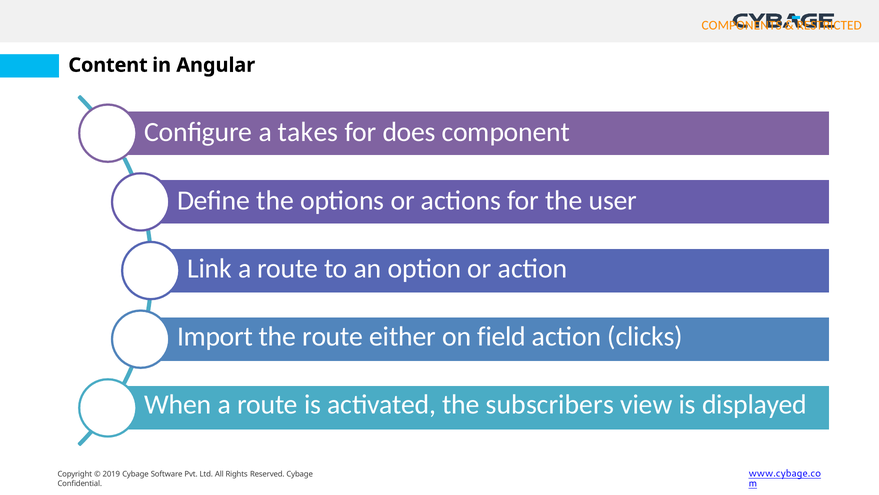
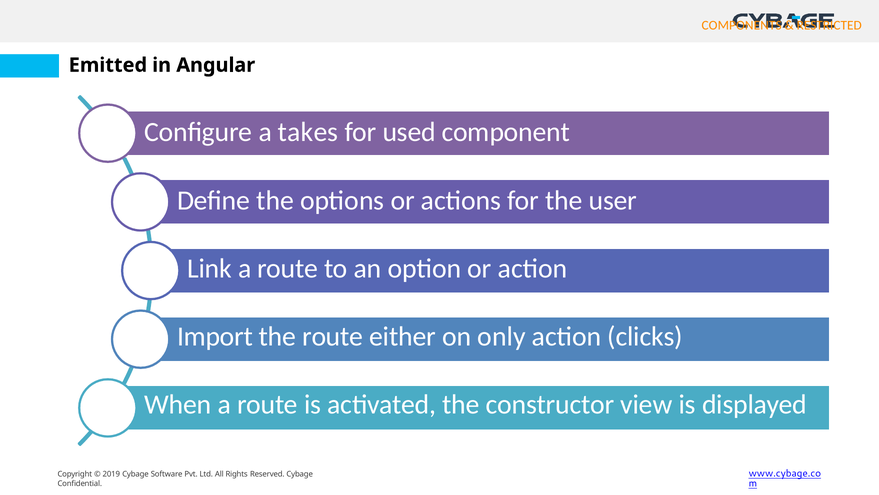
Content: Content -> Emitted (108, 65)
does: does -> used (409, 132)
field: field -> only (502, 337)
subscribers: subscribers -> constructor (550, 405)
